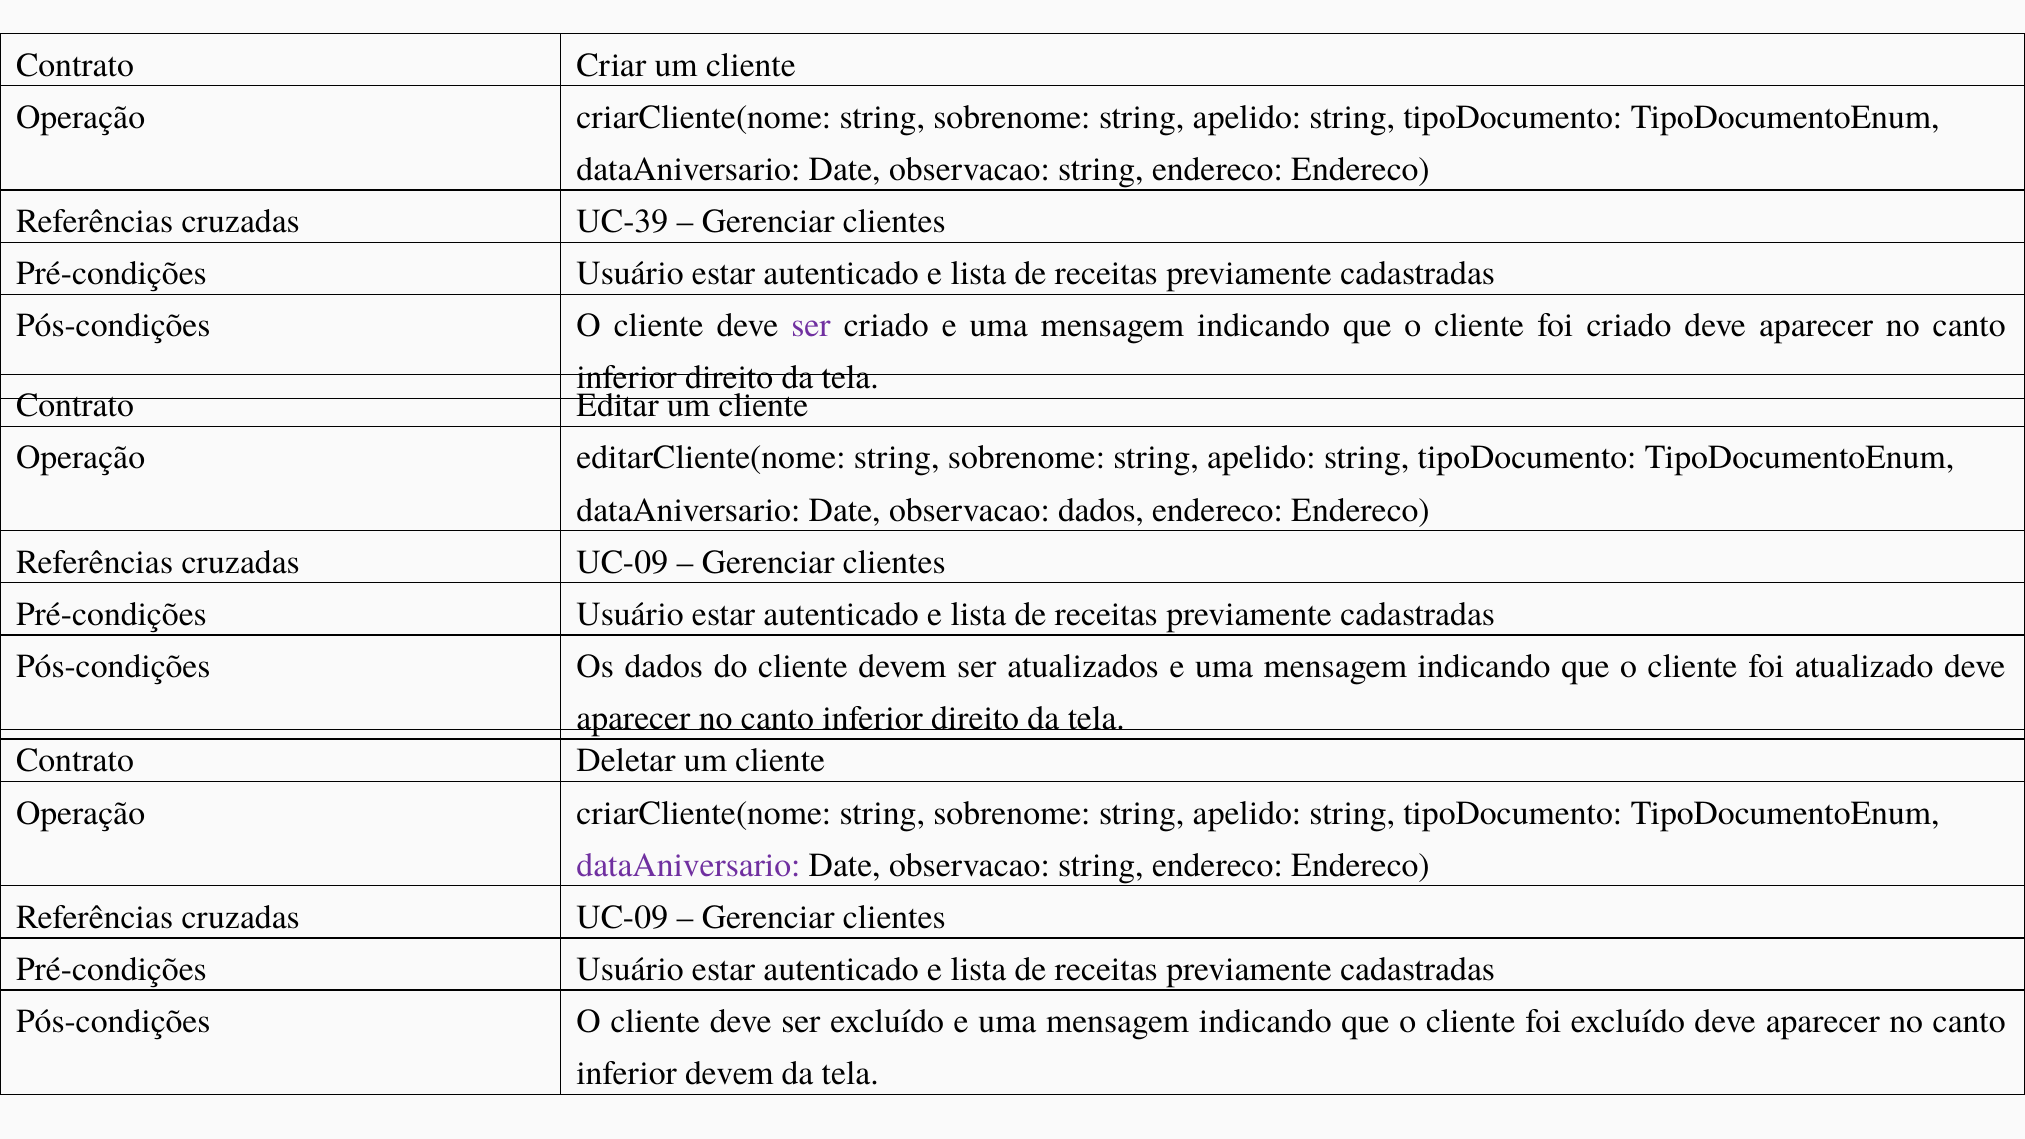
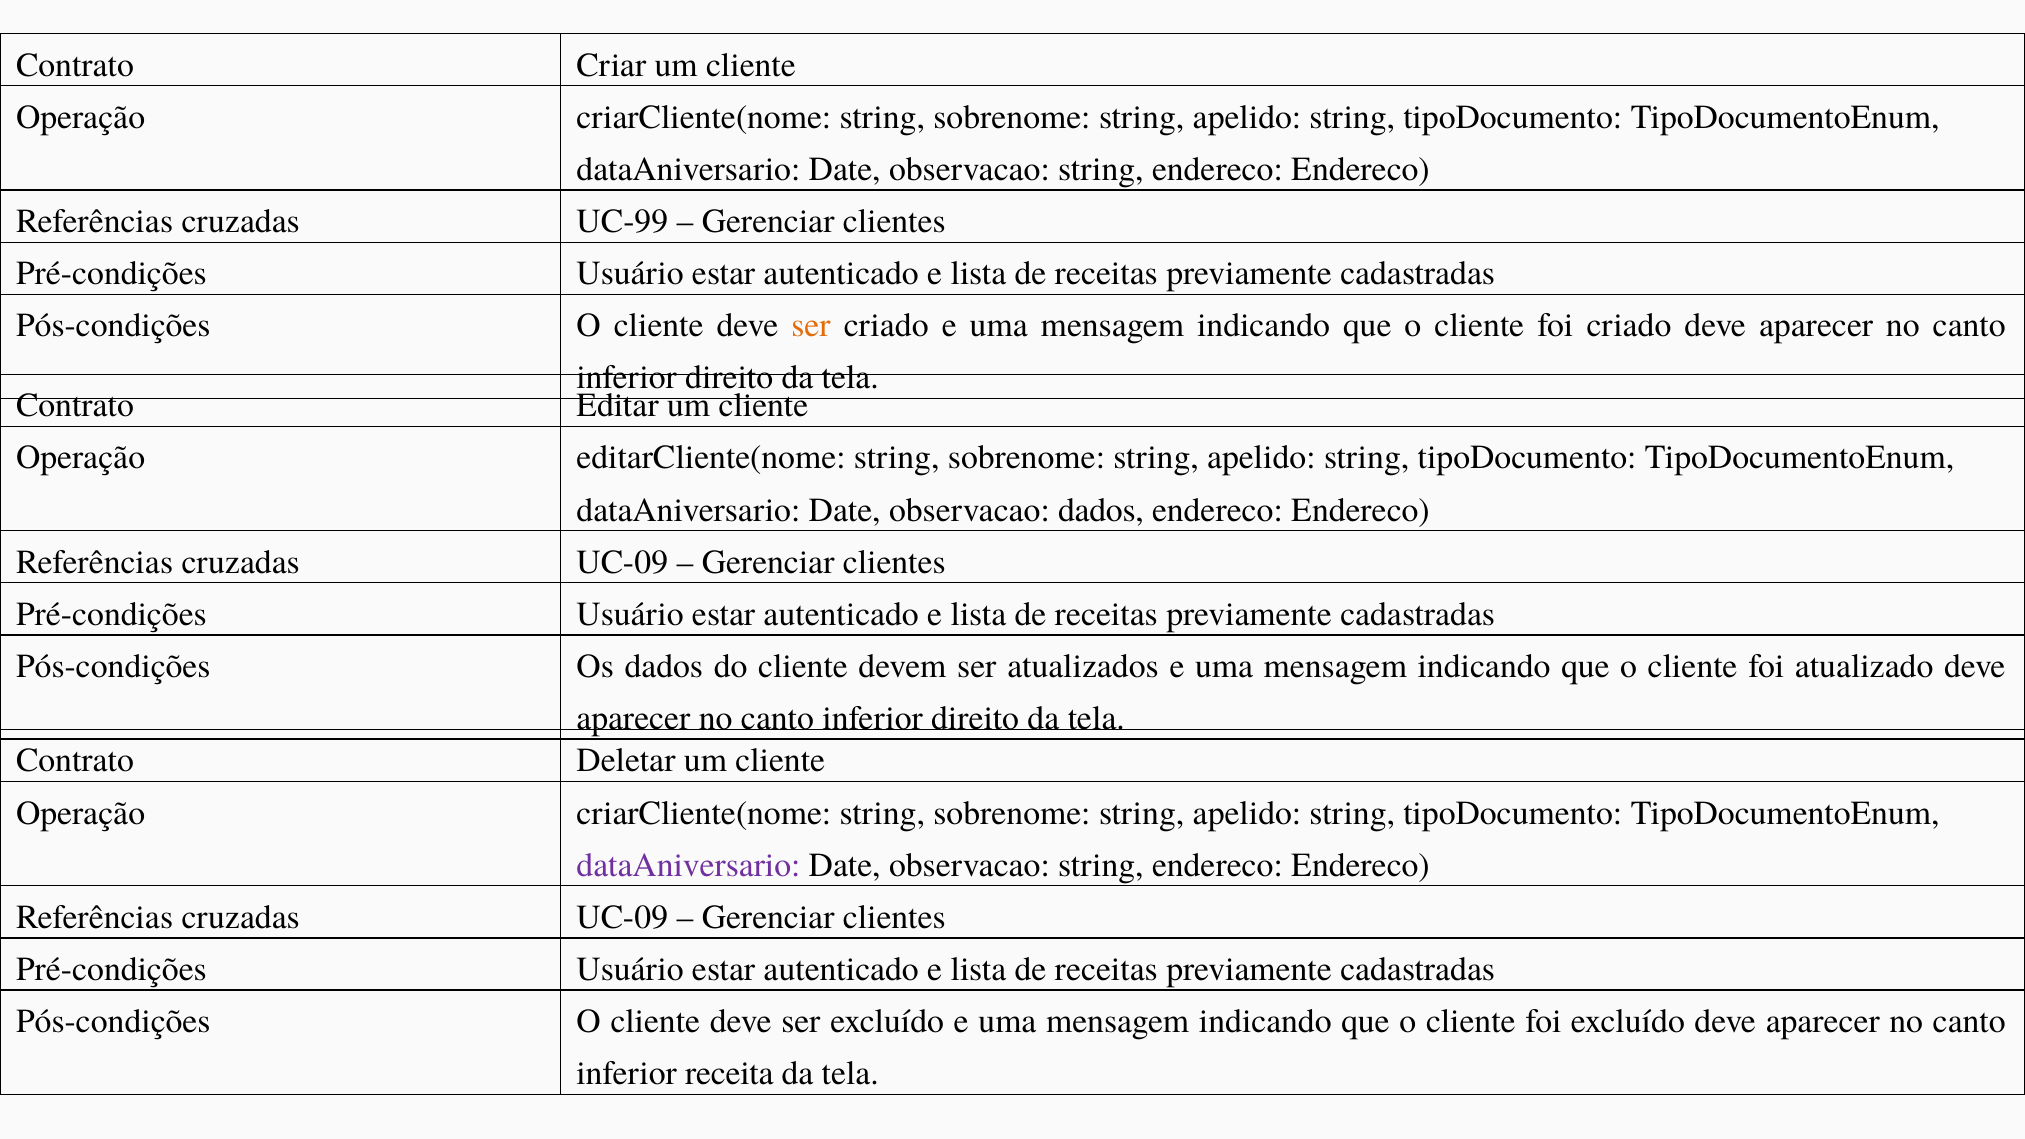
UC-39: UC-39 -> UC-99 (622, 222)
ser colour: purple -> orange (811, 326)
inferior devem: devem -> receita (729, 1074)
